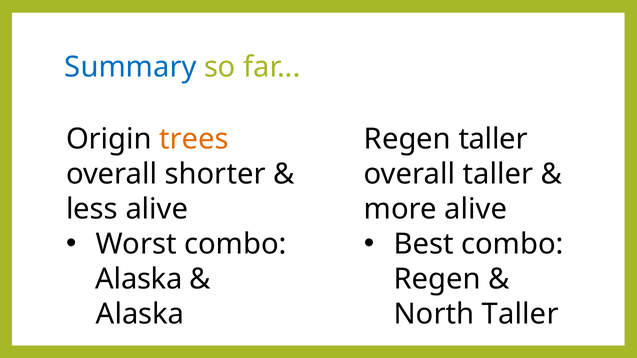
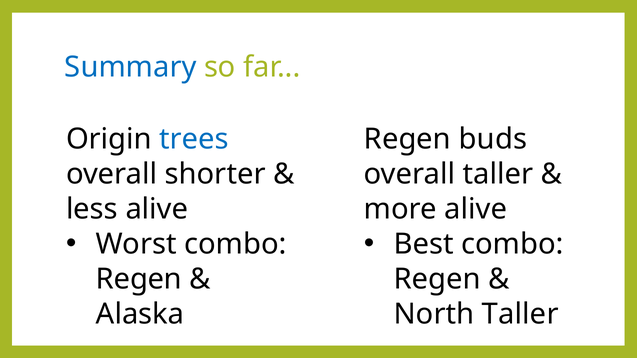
trees colour: orange -> blue (194, 139)
Regen taller: taller -> buds (493, 139)
Alaska: Alaska -> Regen (139, 279)
